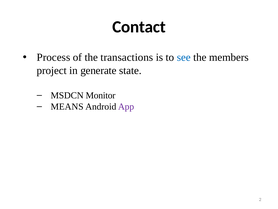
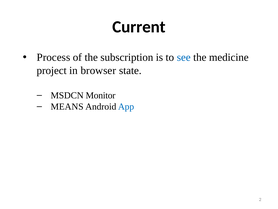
Contact: Contact -> Current (139, 27)
transactions: transactions -> subscription (127, 57)
members: members -> medicine (229, 57)
generate: generate -> browser (98, 70)
App colour: purple -> blue (126, 106)
